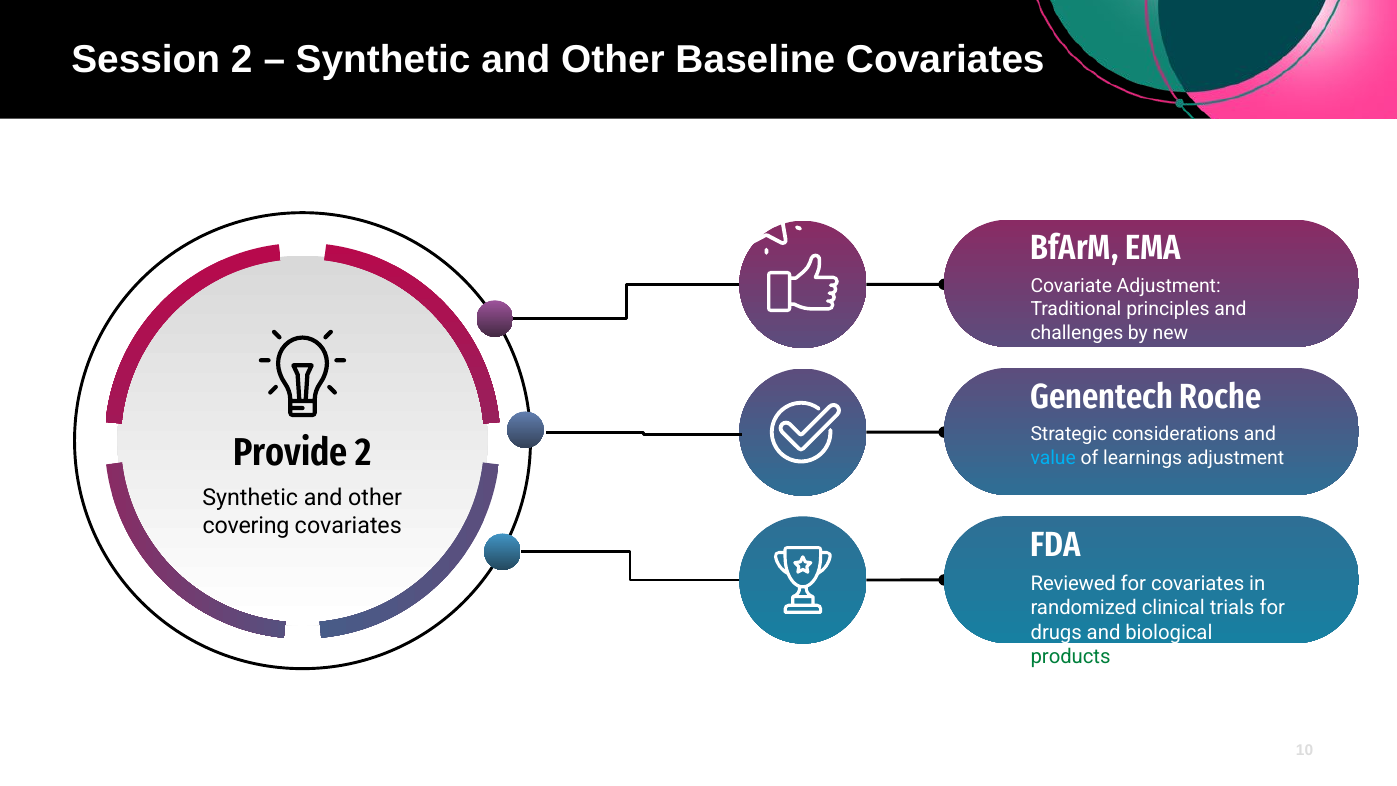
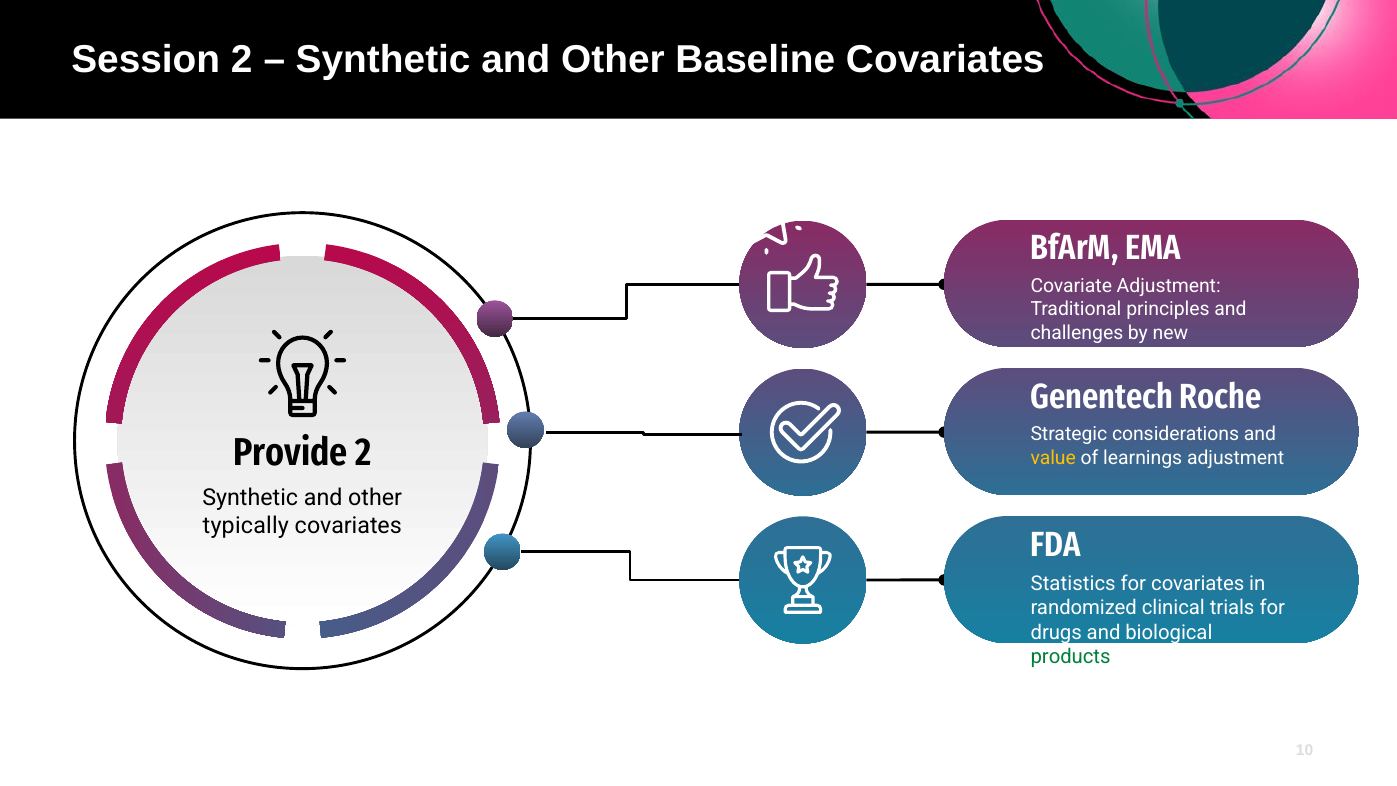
value colour: light blue -> yellow (1053, 458)
covering: covering -> typically (246, 526)
Reviewed: Reviewed -> Statistics (1073, 584)
